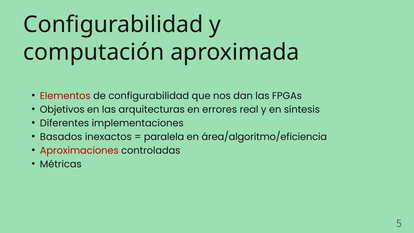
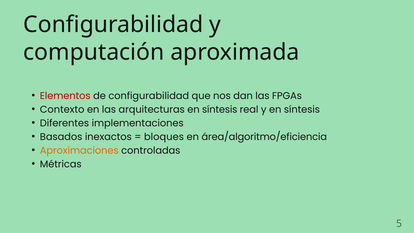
Objetivos: Objetivos -> Contexto (62, 109)
arquitecturas en errores: errores -> síntesis (220, 109)
paralela: paralela -> bloques (164, 137)
Aproximaciones colour: red -> orange (79, 151)
